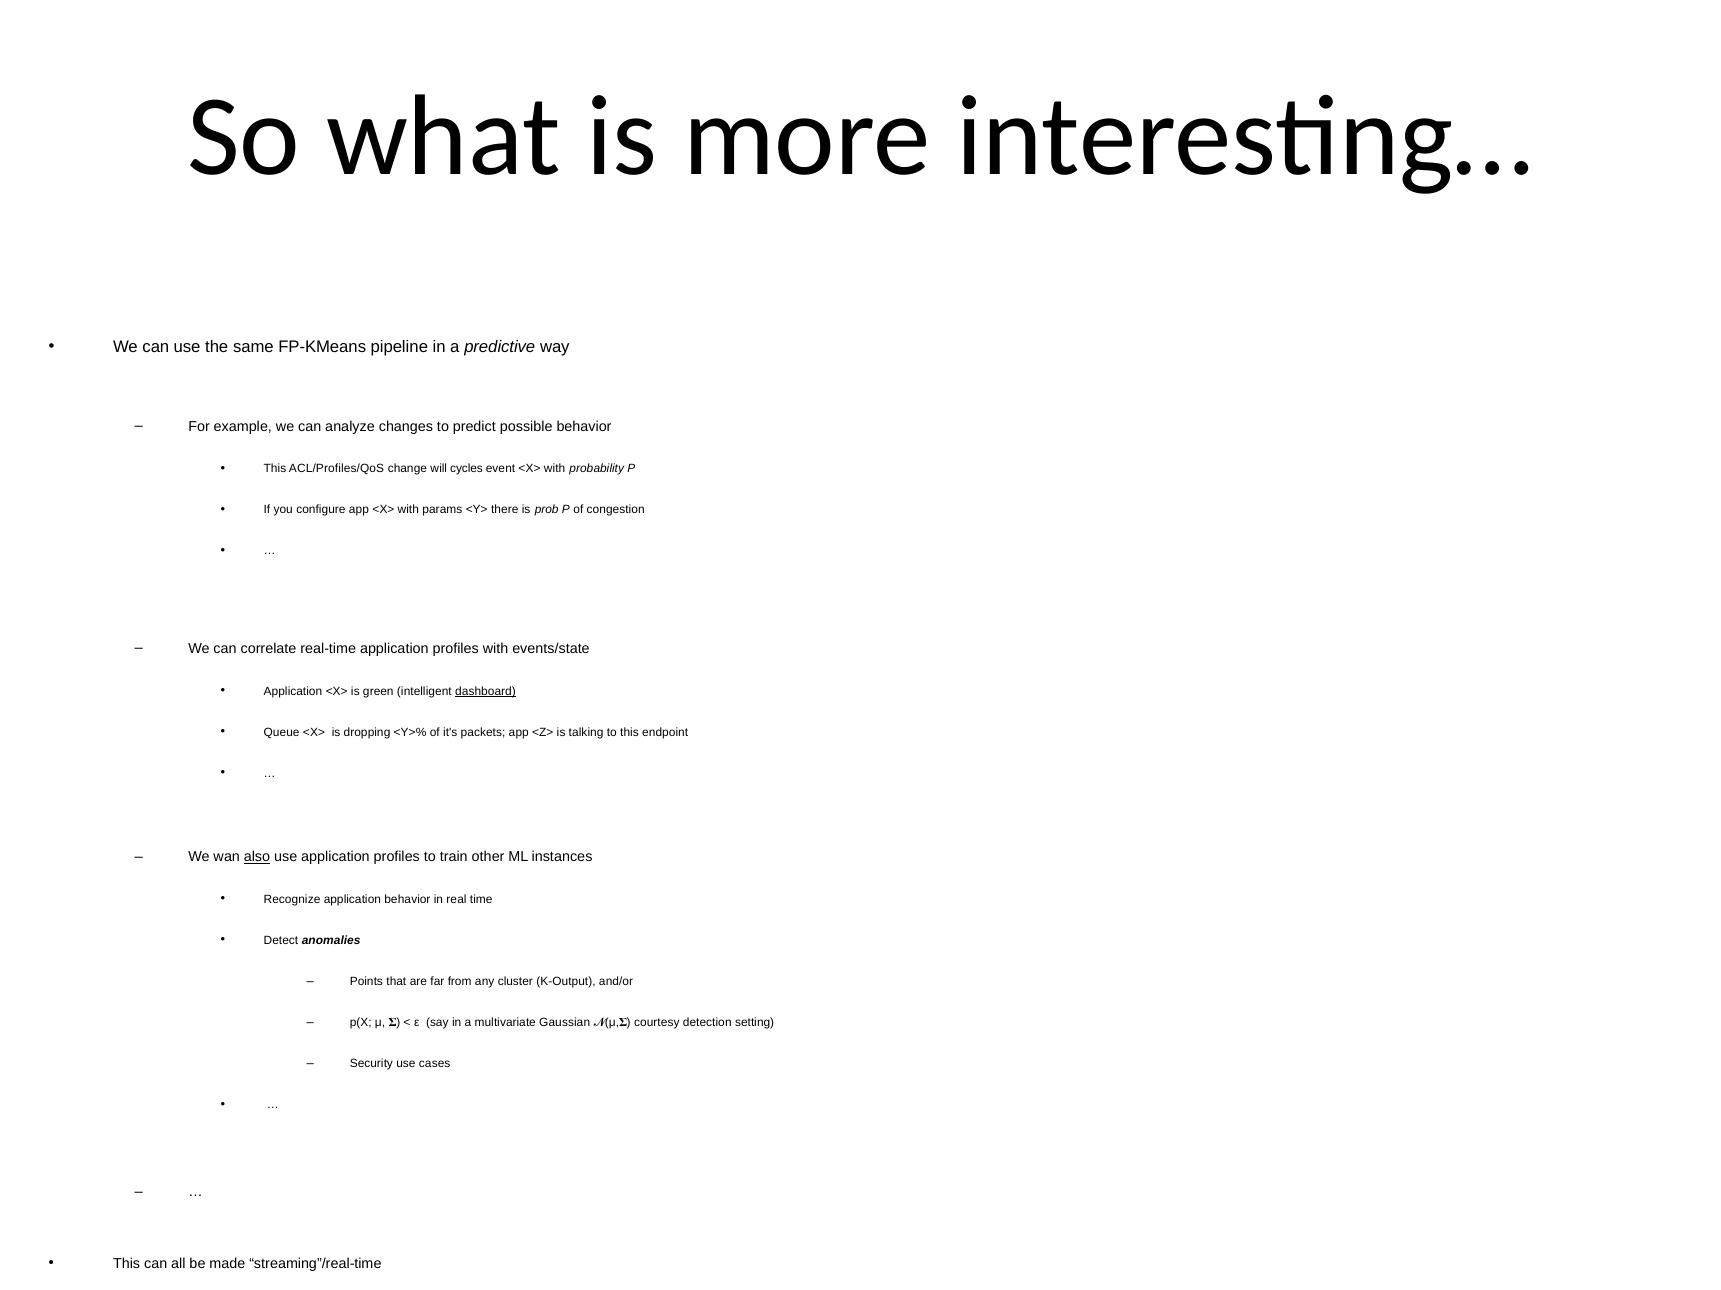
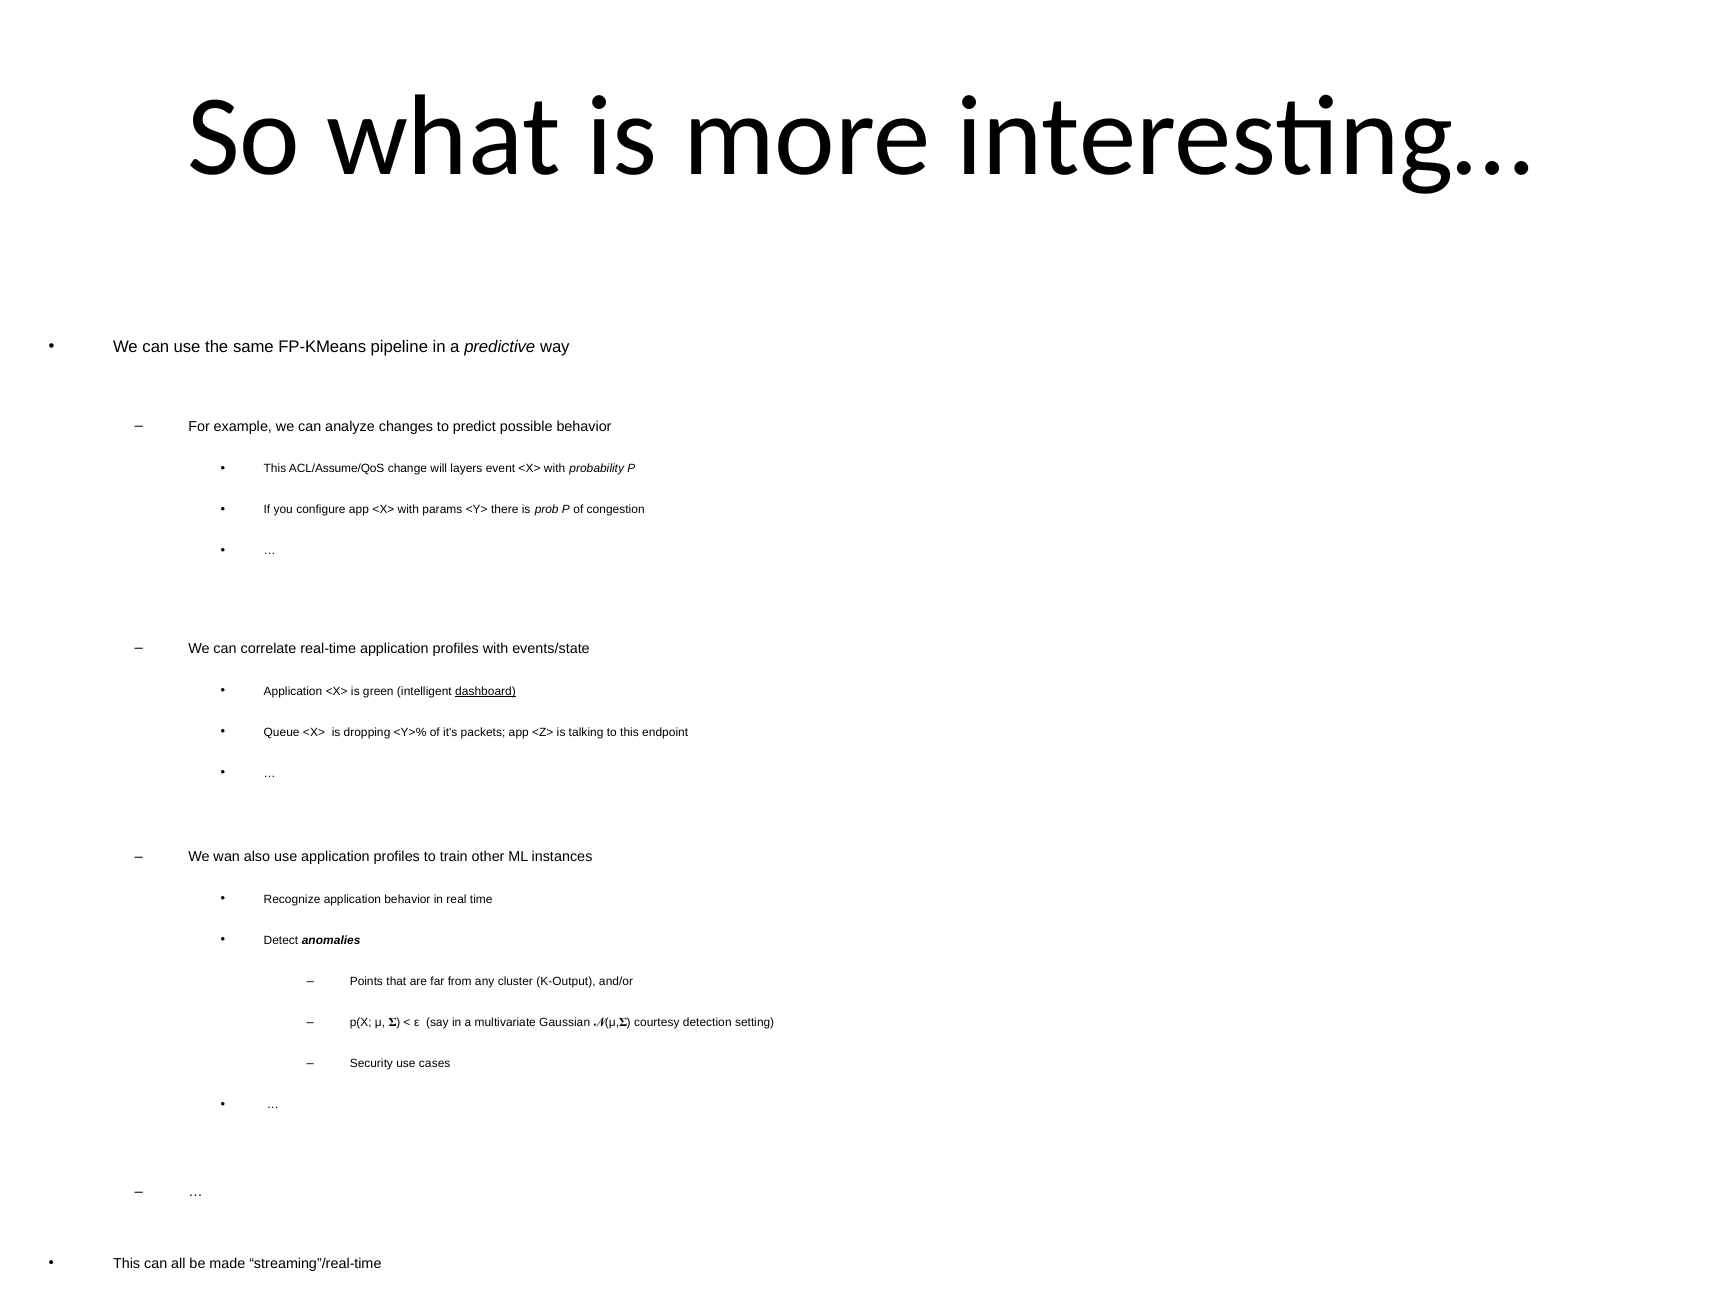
ACL/Profiles/QoS: ACL/Profiles/QoS -> ACL/Assume/QoS (337, 469)
cycles: cycles -> layers (466, 469)
also underline: present -> none (257, 857)
